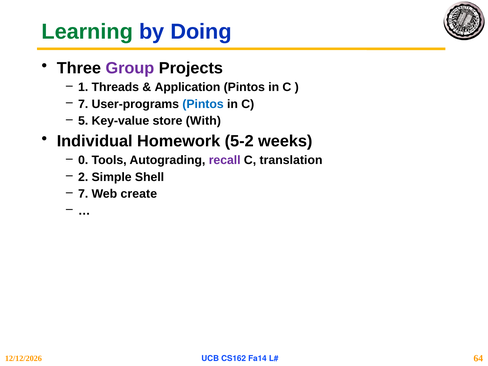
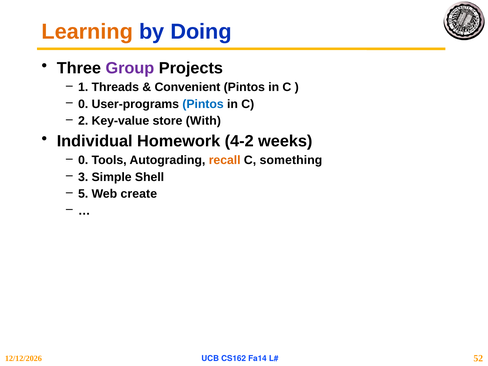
Learning colour: green -> orange (87, 32)
Application: Application -> Convenient (187, 87)
7: 7 -> 0 (83, 104)
5: 5 -> 2 (83, 121)
5-2: 5-2 -> 4-2 (239, 141)
recall colour: purple -> orange (225, 160)
translation: translation -> something (291, 160)
2: 2 -> 3 (83, 177)
7: 7 -> 5 (83, 194)
64: 64 -> 52 (478, 359)
